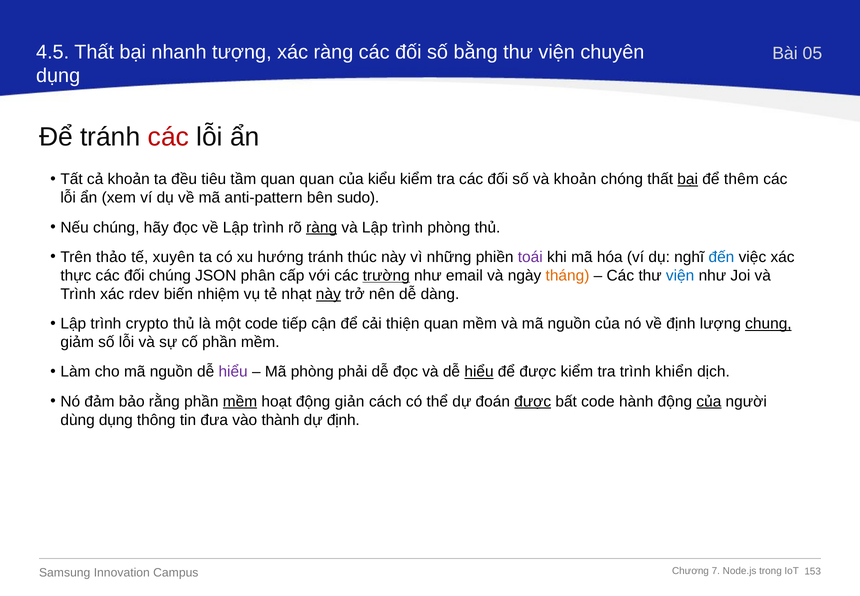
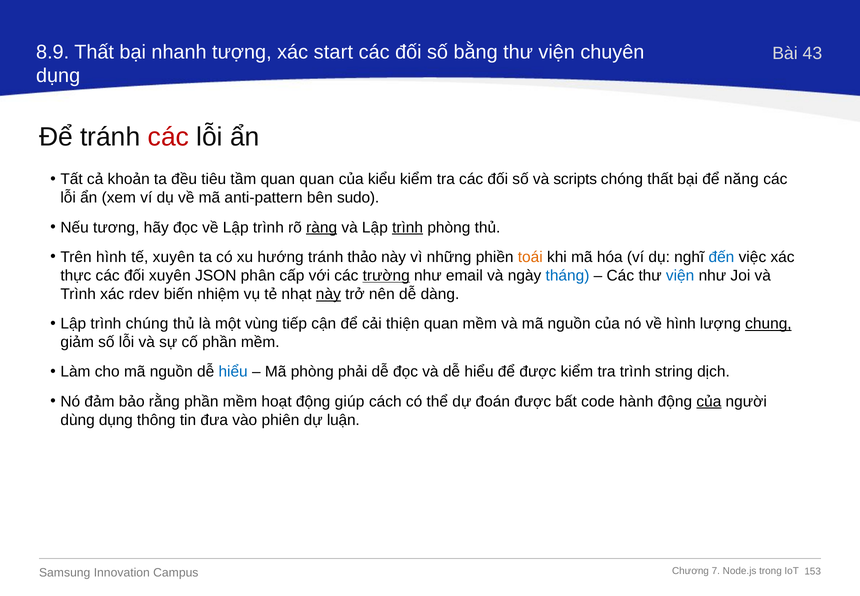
4.5: 4.5 -> 8.9 (53, 52)
xác ràng: ràng -> start (333, 52)
05: 05 -> 43 (812, 54)
và khoản: khoản -> scripts (575, 179)
bại underline: present -> none (688, 179)
thêm: thêm -> năng (741, 179)
Nếu chúng: chúng -> tương (116, 227)
trình underline: none -> present (408, 227)
Trên thảo: thảo -> hình (111, 257)
thúc: thúc -> thảo (362, 257)
toái colour: purple -> orange (530, 257)
đối chúng: chúng -> xuyên (170, 275)
tháng colour: orange -> blue (568, 275)
crypto: crypto -> chúng (147, 324)
một code: code -> vùng (262, 324)
về định: định -> hình (681, 324)
hiểu colour: purple -> blue (233, 372)
hiểu underline: present -> none (479, 372)
khiển: khiển -> string (674, 372)
mềm underline: present -> none (240, 401)
giản: giản -> giúp (350, 401)
được underline: present -> none (533, 401)
thành: thành -> phiên (280, 420)
dự định: định -> luận (343, 420)
